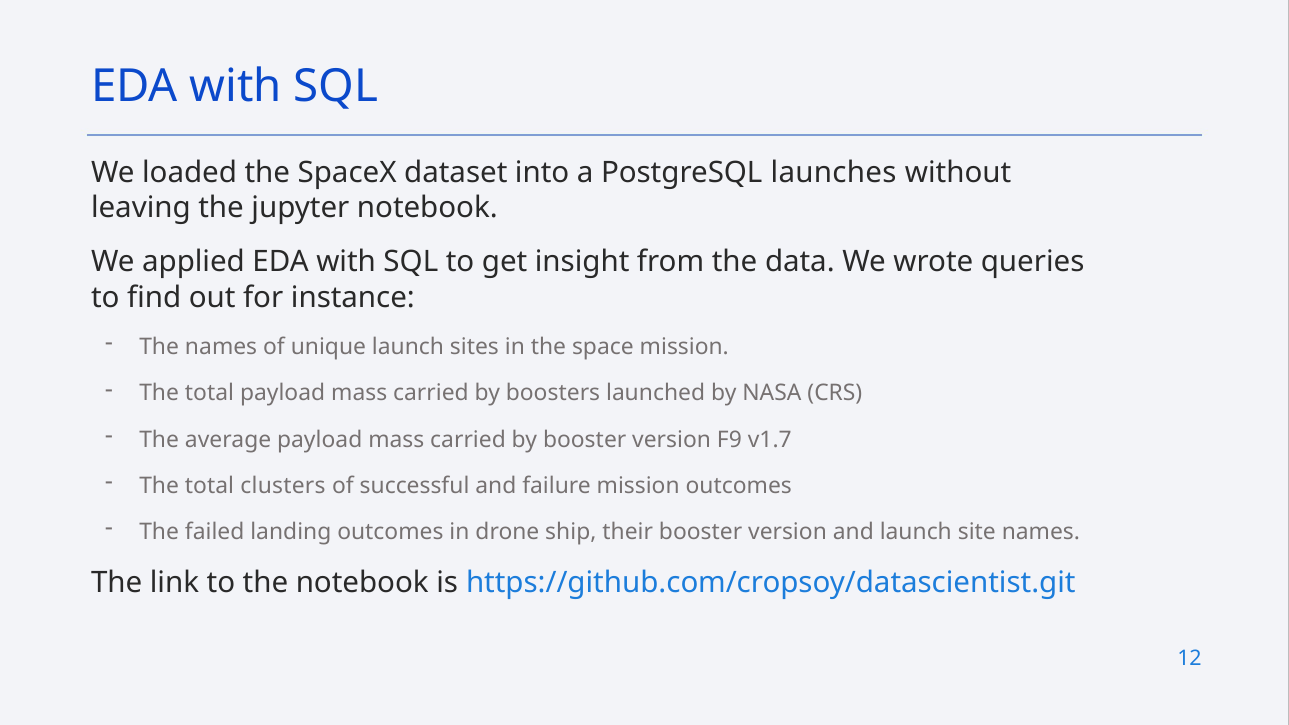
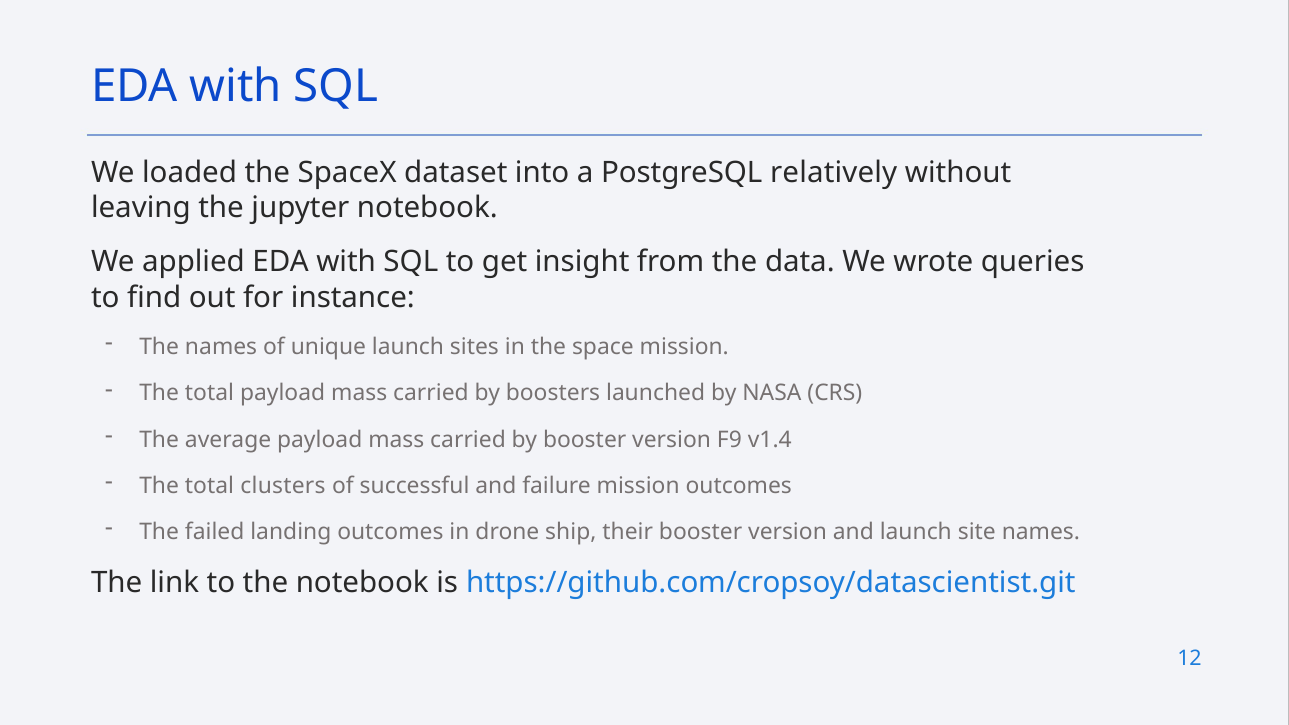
launches: launches -> relatively (834, 172)
v1.7: v1.7 -> v1.4 (770, 440)
